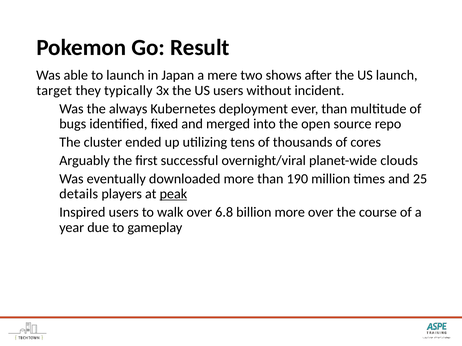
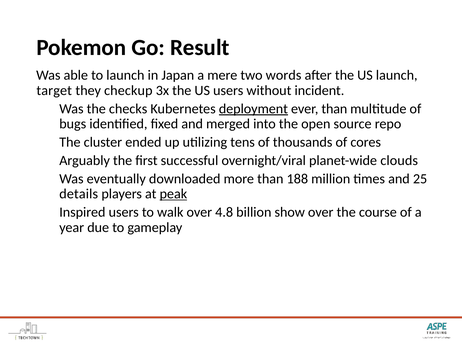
shows: shows -> words (284, 75)
typically: typically -> checkup (128, 91)
always: always -> checks (128, 109)
deployment underline: none -> present (253, 109)
190: 190 -> 188 (297, 179)
6.8: 6.8 -> 4.8 (224, 213)
billion more: more -> show (290, 213)
